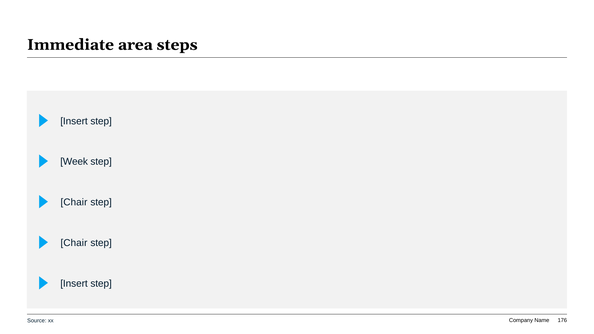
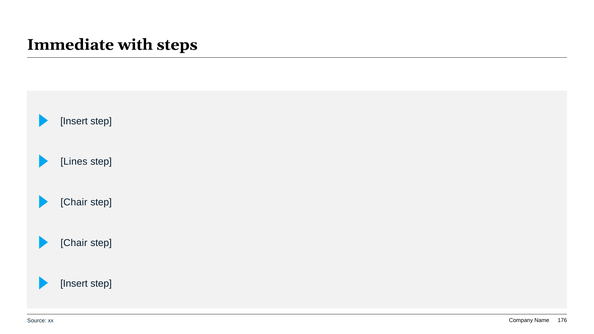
area: area -> with (135, 45)
Week: Week -> Lines (74, 162)
